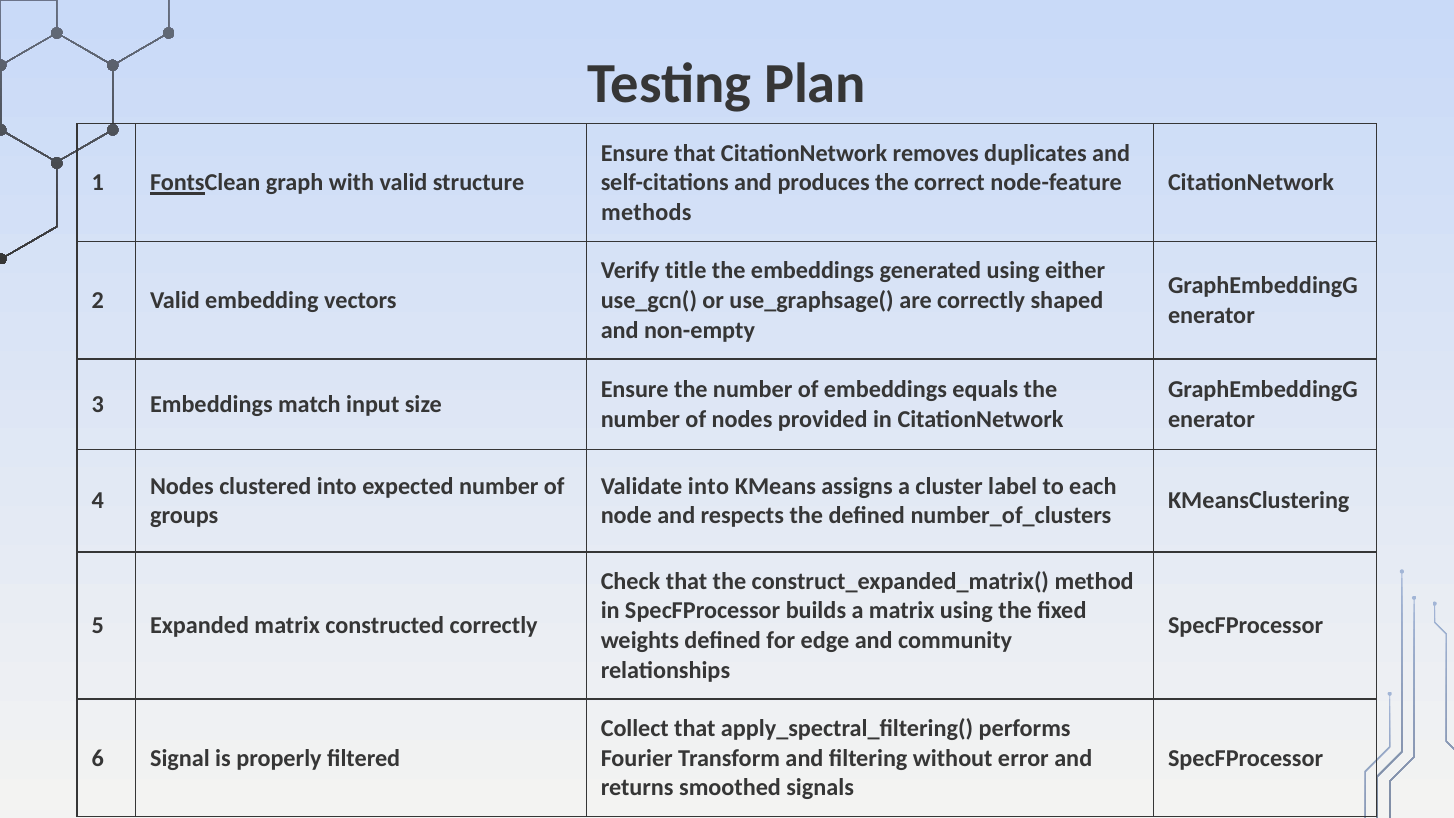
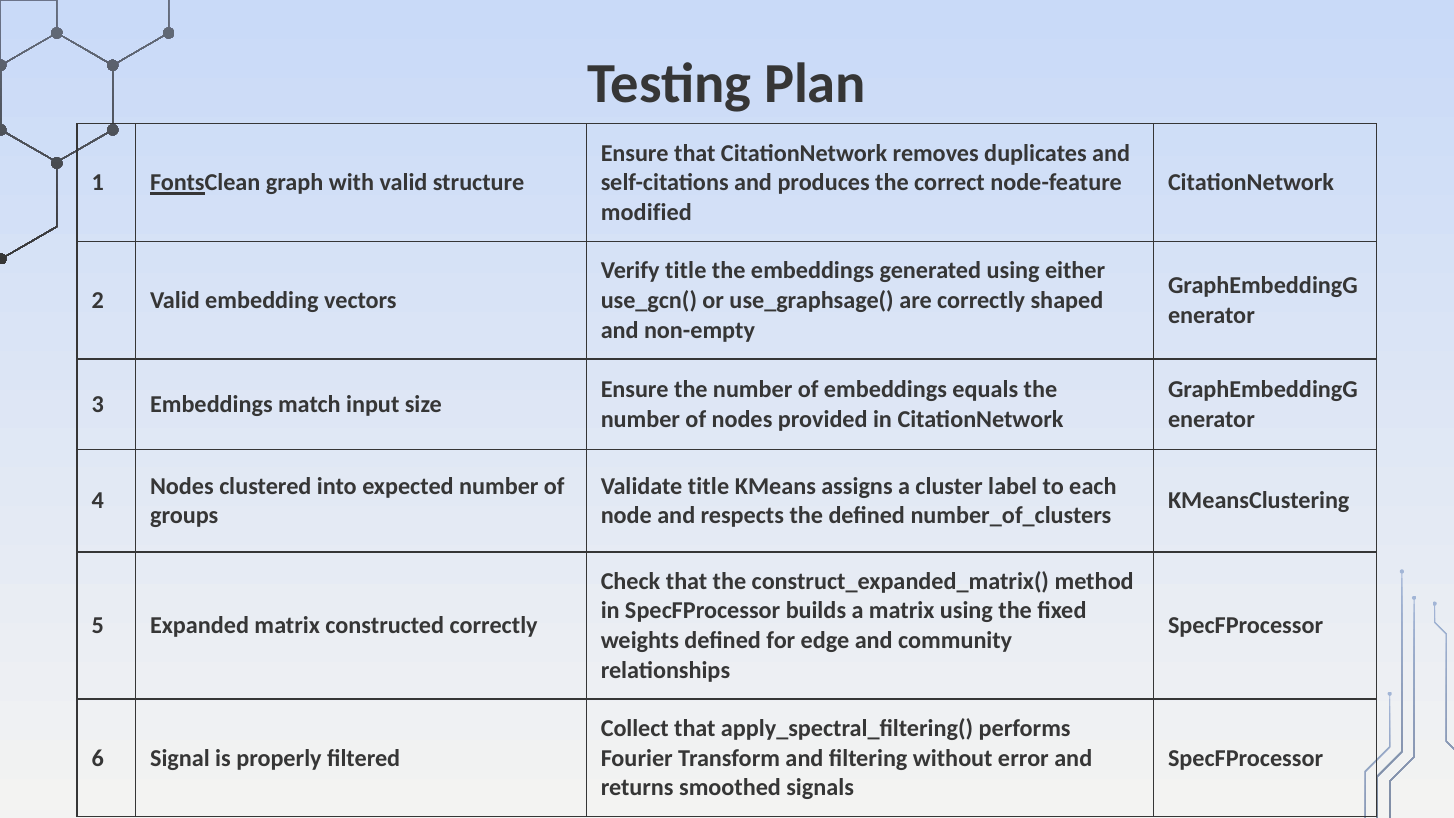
methods: methods -> modified (646, 212)
Validate into: into -> title (709, 486)
